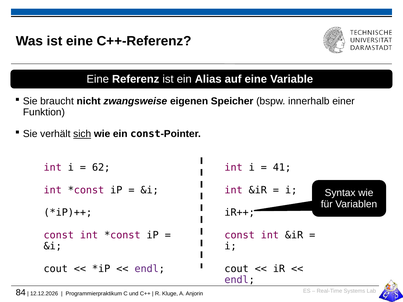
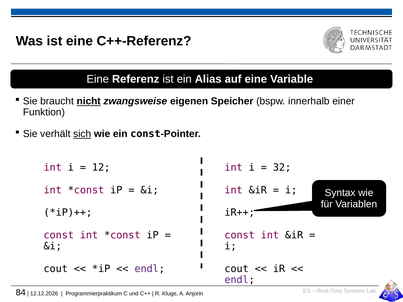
nicht underline: none -> present (89, 101)
62: 62 -> 12 (101, 168)
41: 41 -> 32 (282, 168)
